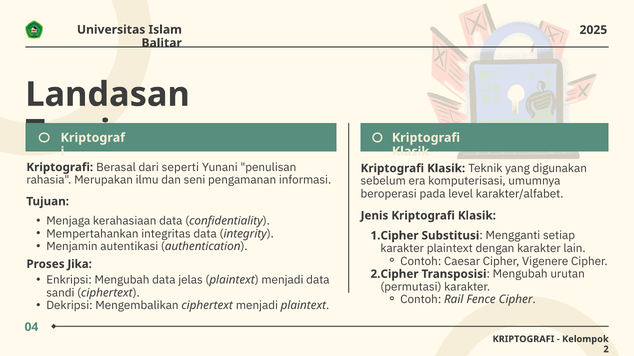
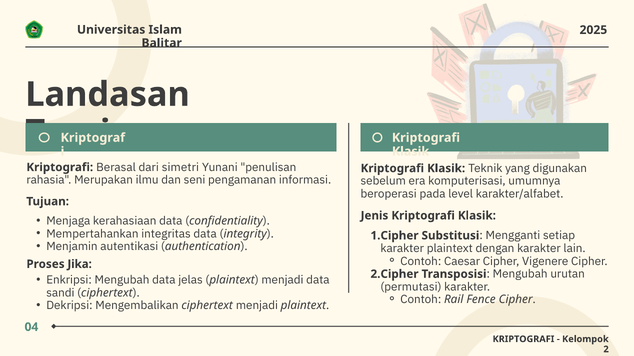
seperti: seperti -> simetri (180, 168)
